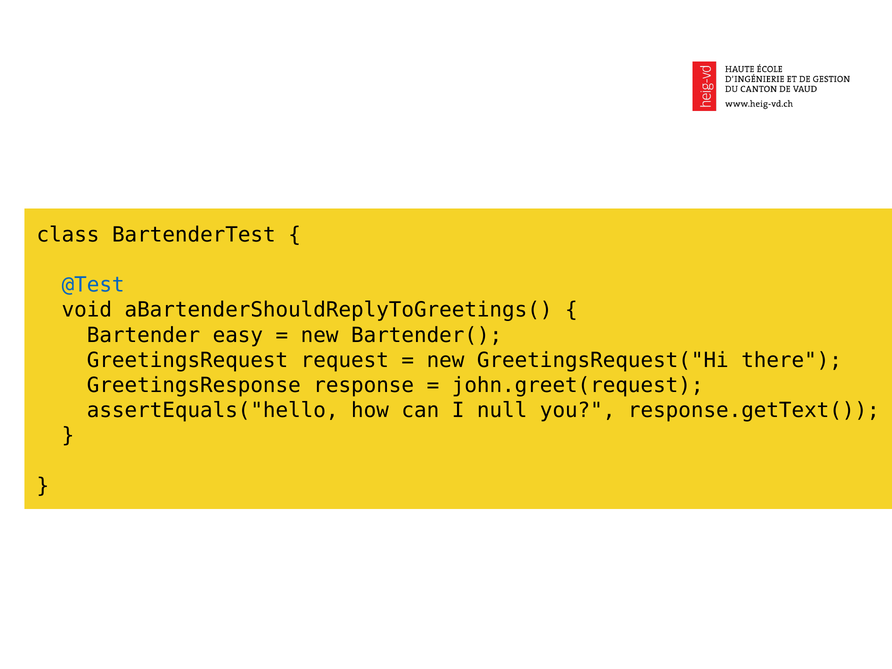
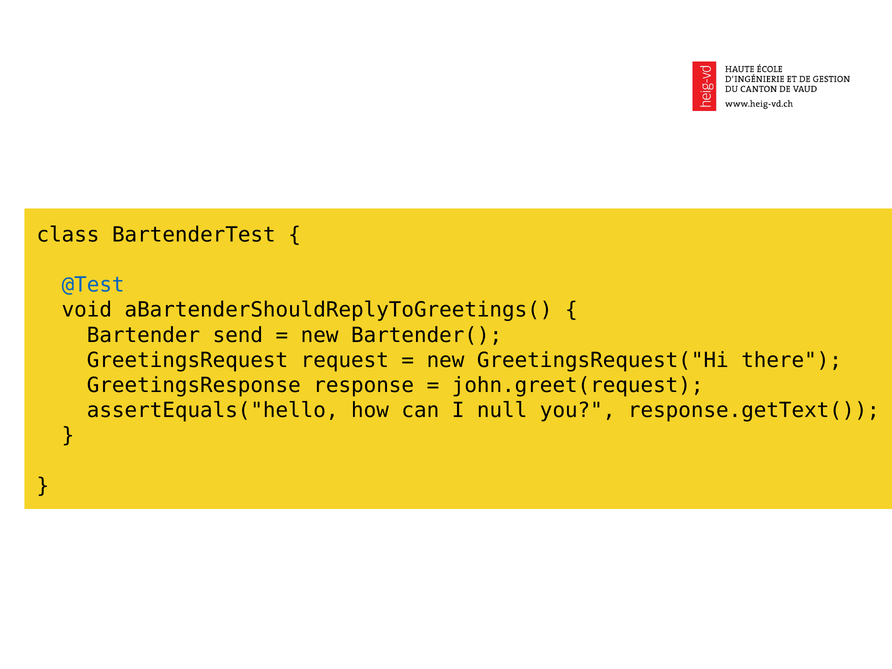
easy: easy -> send (238, 335)
